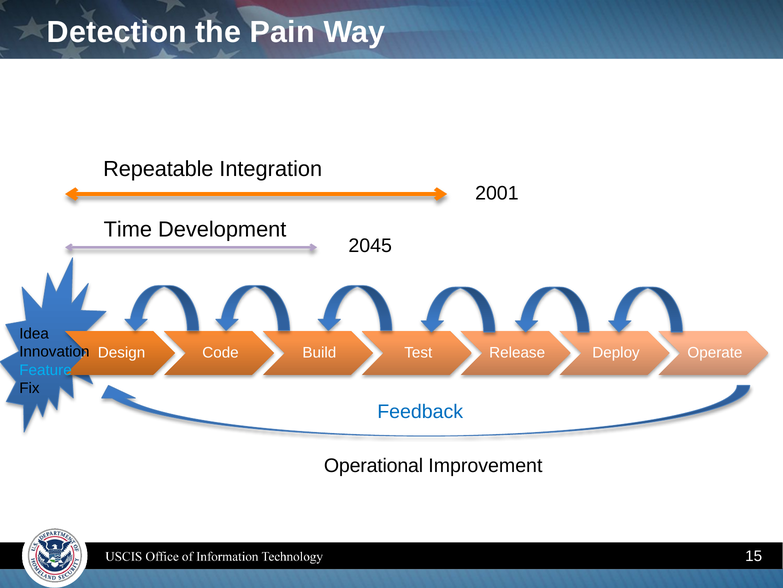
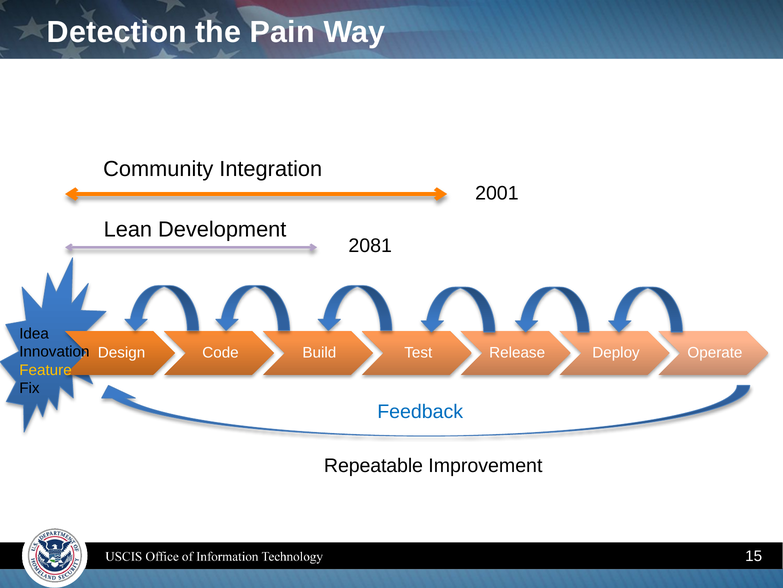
Repeatable: Repeatable -> Community (158, 169)
Time: Time -> Lean (128, 229)
2045: 2045 -> 2081 (370, 246)
Feature colour: light blue -> yellow (46, 370)
Operational: Operational -> Repeatable (373, 465)
